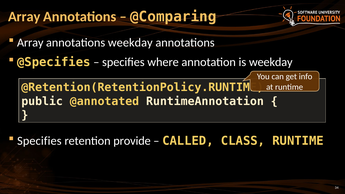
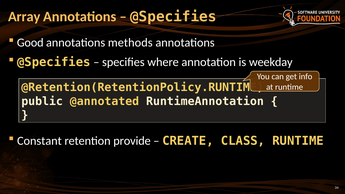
@Comparing: @Comparing -> @Specifies (173, 17)
Array: Array -> Good (30, 43)
annotations weekday: weekday -> methods (130, 43)
Specifies: Specifies -> Constant (39, 141)
CALLED: CALLED -> CREATE (188, 141)
